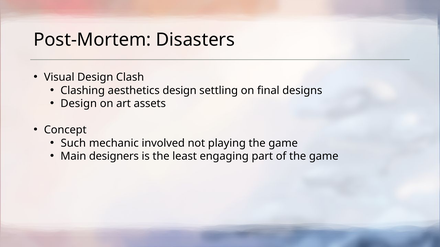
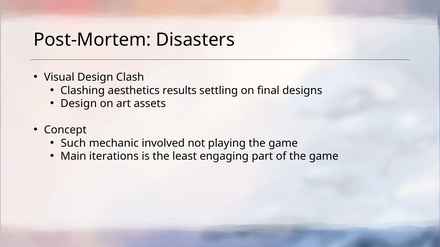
aesthetics design: design -> results (180, 91)
designers: designers -> iterations (114, 157)
